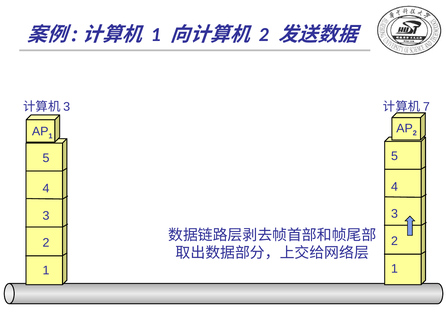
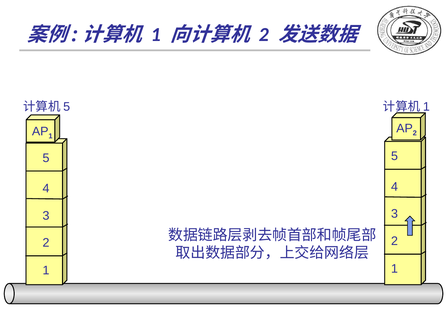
3: 3 -> 5 (67, 107)
7: 7 -> 1 (426, 107)
